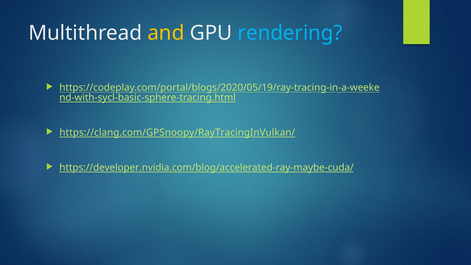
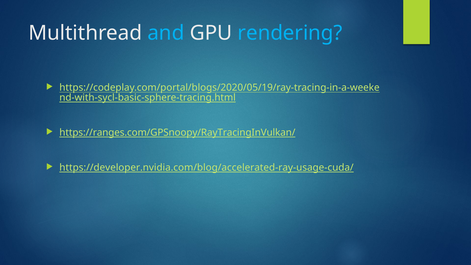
and colour: yellow -> light blue (166, 33)
https://clang.com/GPSnoopy/RayTracingInVulkan/: https://clang.com/GPSnoopy/RayTracingInVulkan/ -> https://ranges.com/GPSnoopy/RayTracingInVulkan/ (177, 132)
https://developer.nvidia.com/blog/accelerated-ray-maybe-cuda/: https://developer.nvidia.com/blog/accelerated-ray-maybe-cuda/ -> https://developer.nvidia.com/blog/accelerated-ray-usage-cuda/ (207, 168)
